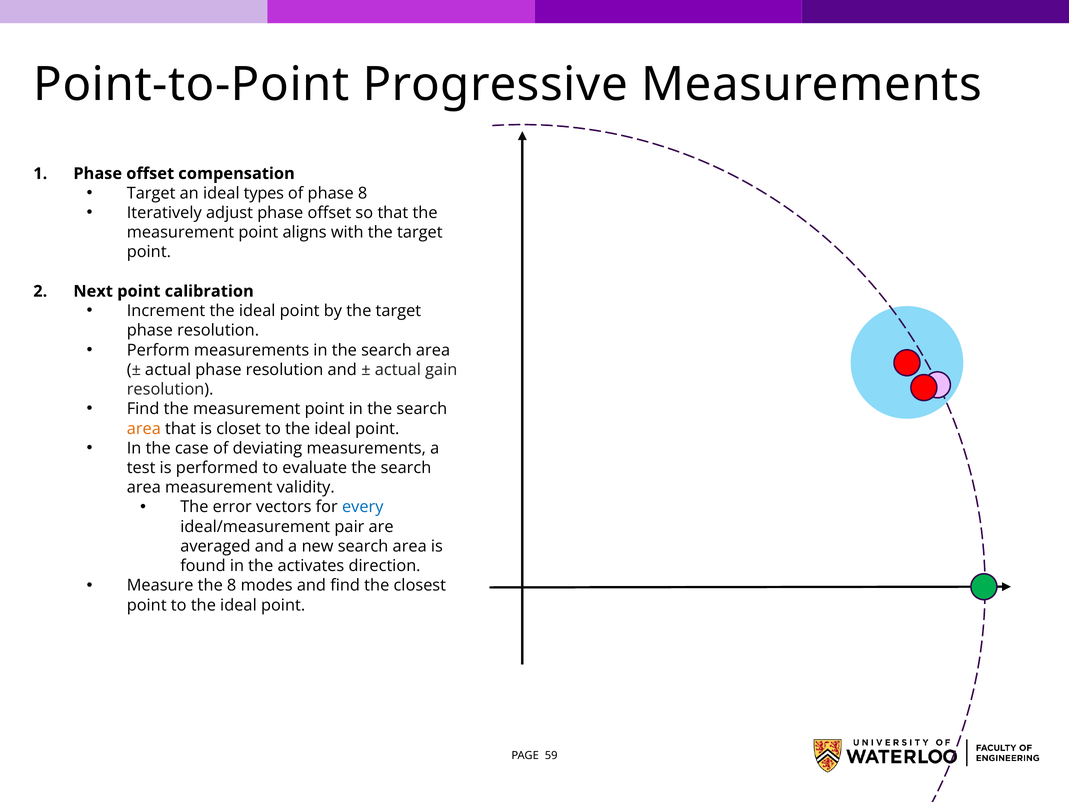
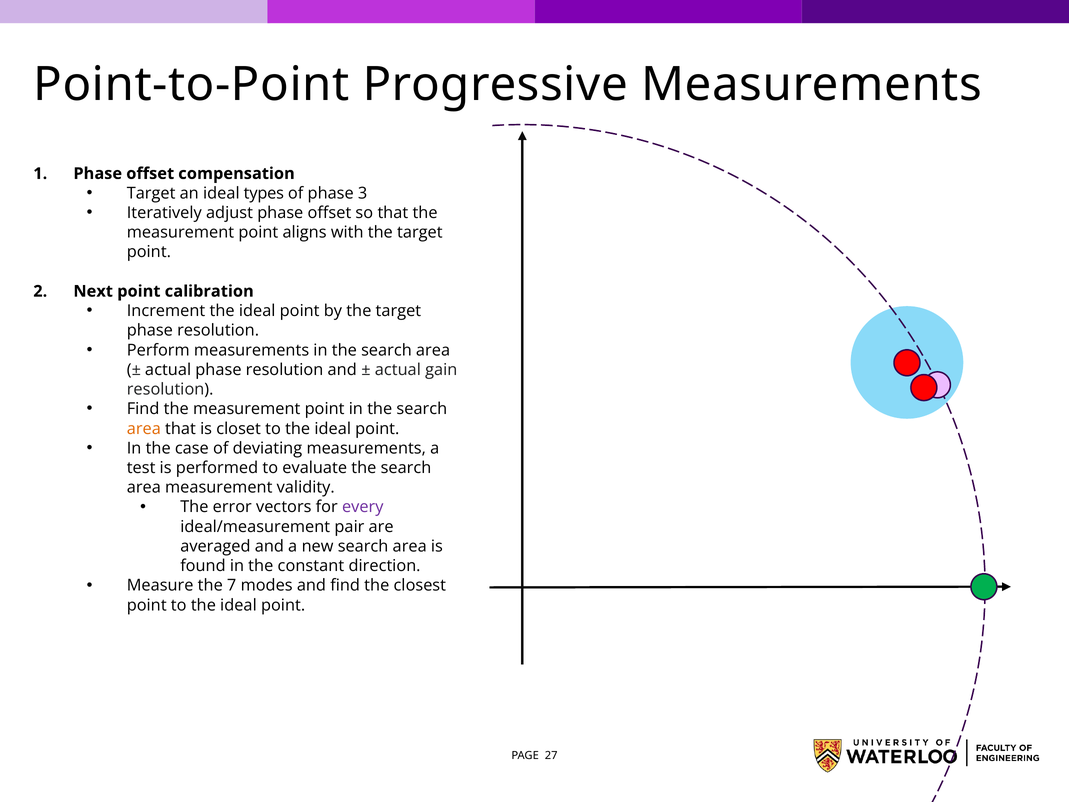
phase 8: 8 -> 3 (363, 193)
every colour: blue -> purple (363, 507)
activates: activates -> constant (311, 566)
the 8: 8 -> 7 (232, 585)
59: 59 -> 27 (551, 755)
